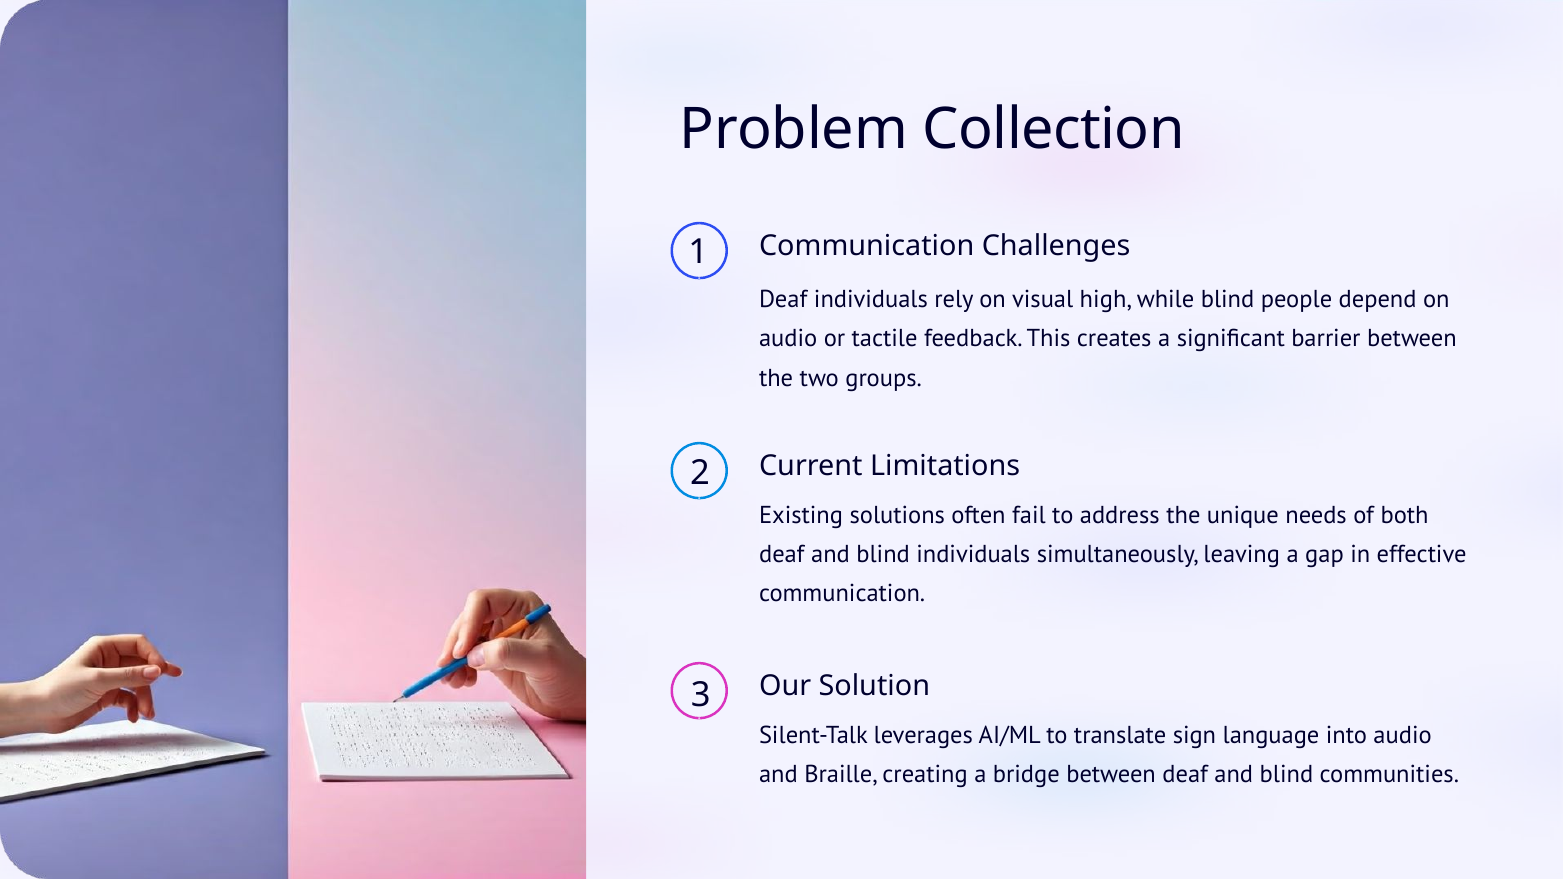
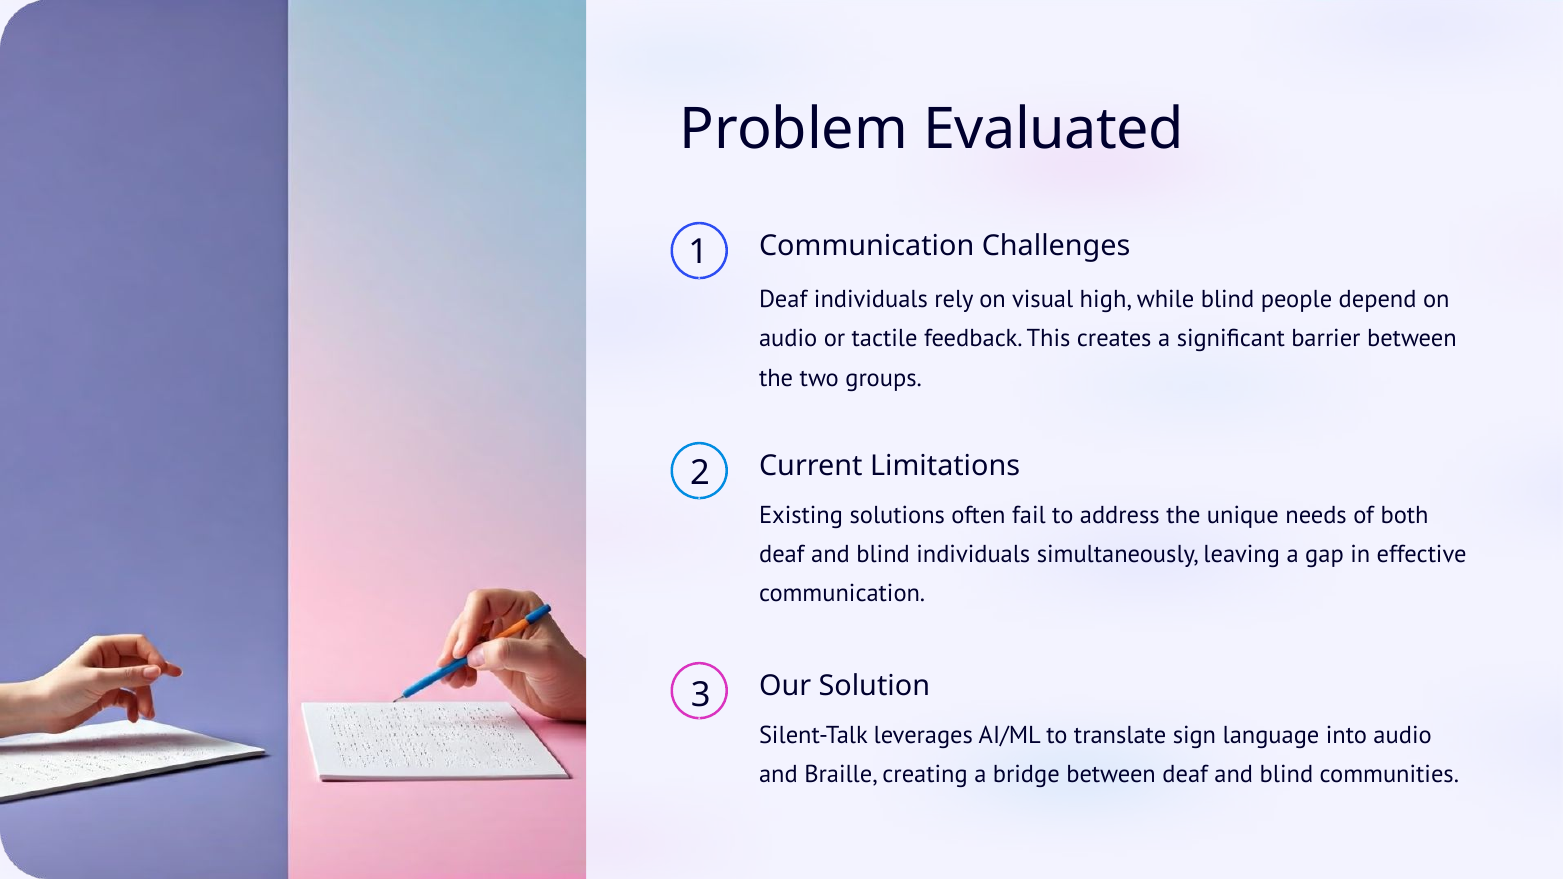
Collection: Collection -> Evaluated (1054, 130)
